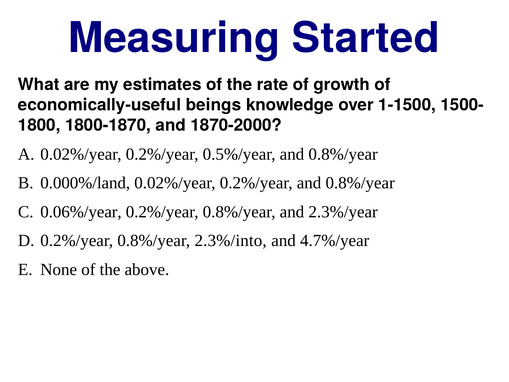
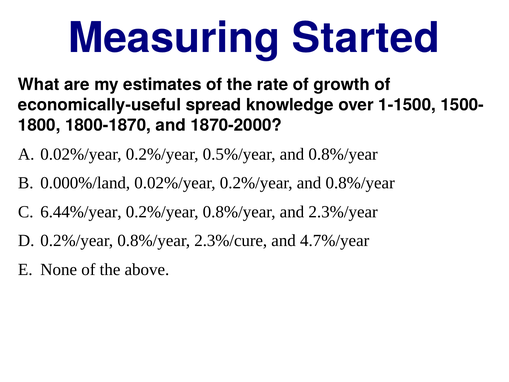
beings: beings -> spread (214, 105)
0.06%/year: 0.06%/year -> 6.44%/year (81, 212)
2.3%/into: 2.3%/into -> 2.3%/cure (231, 241)
